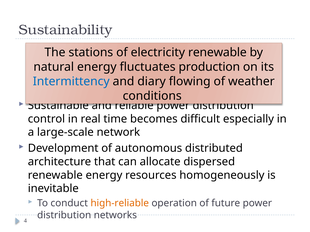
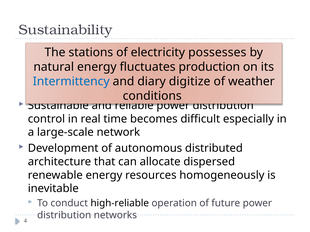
electricity renewable: renewable -> possesses (217, 53)
flowing: flowing -> digitize (190, 82)
high-reliable colour: orange -> black (120, 204)
